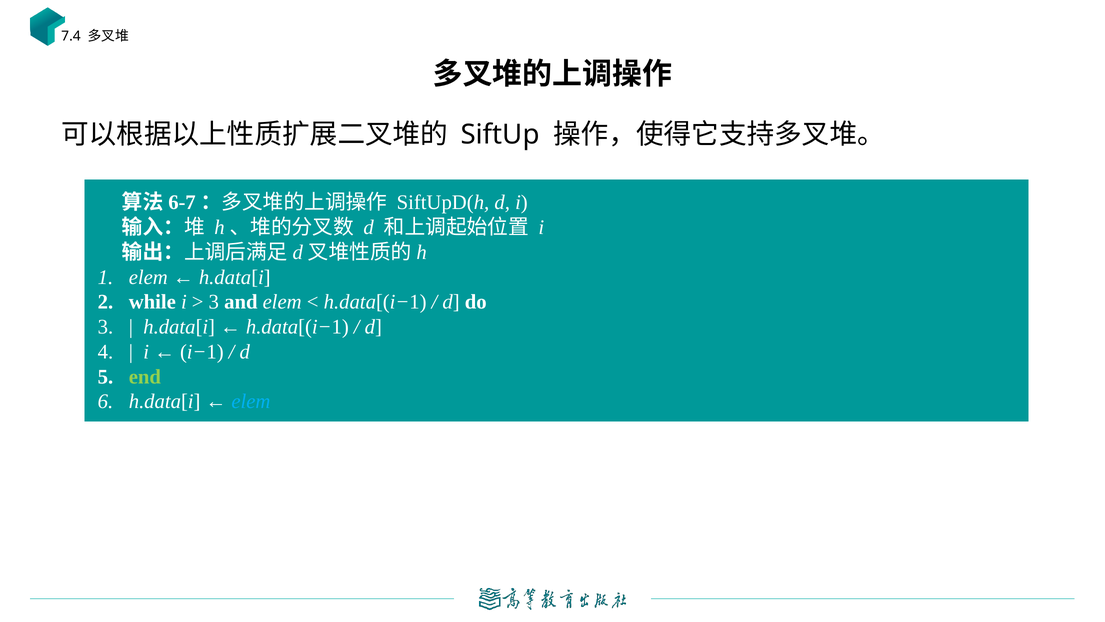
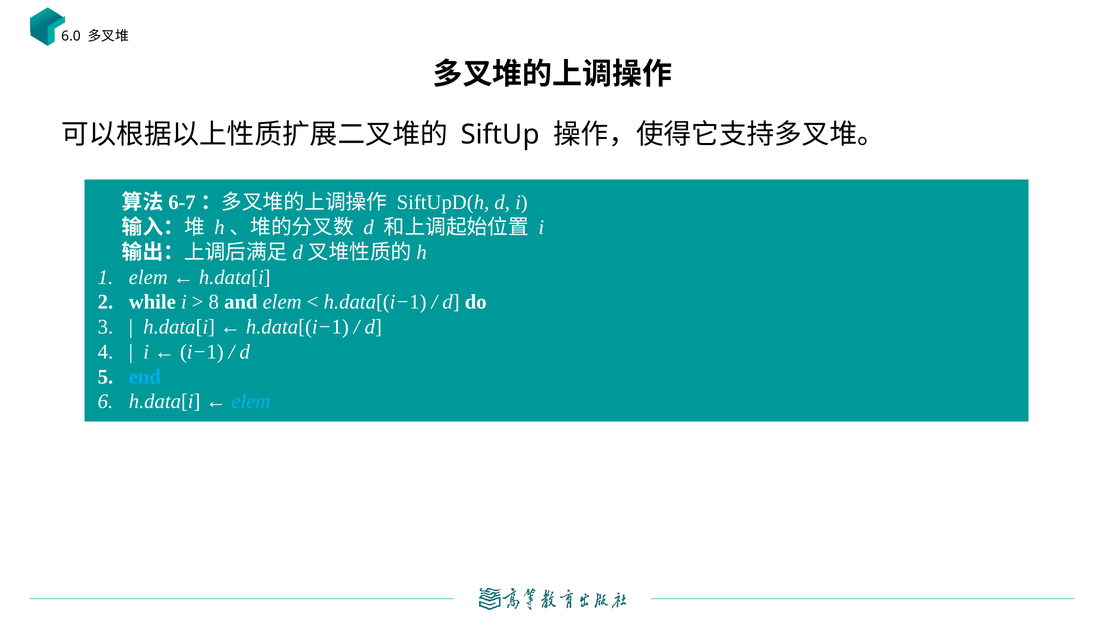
7.4: 7.4 -> 6.0 (71, 36)
3: 3 -> 8 (214, 302)
end colour: light green -> light blue (145, 376)
